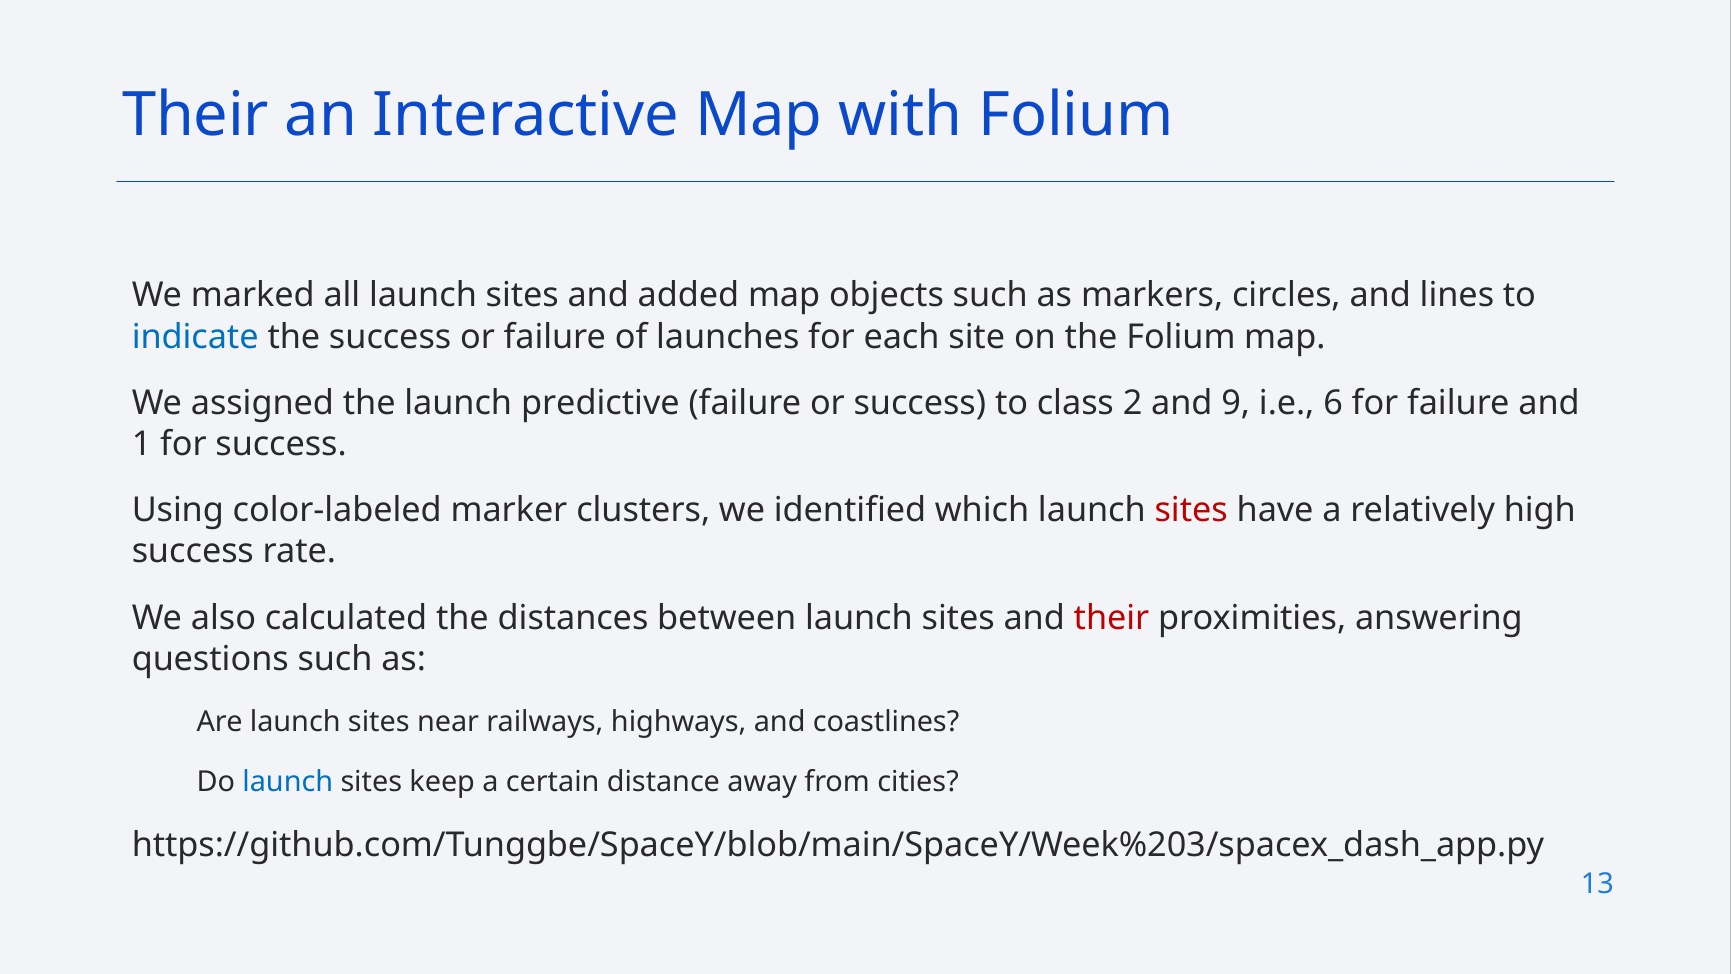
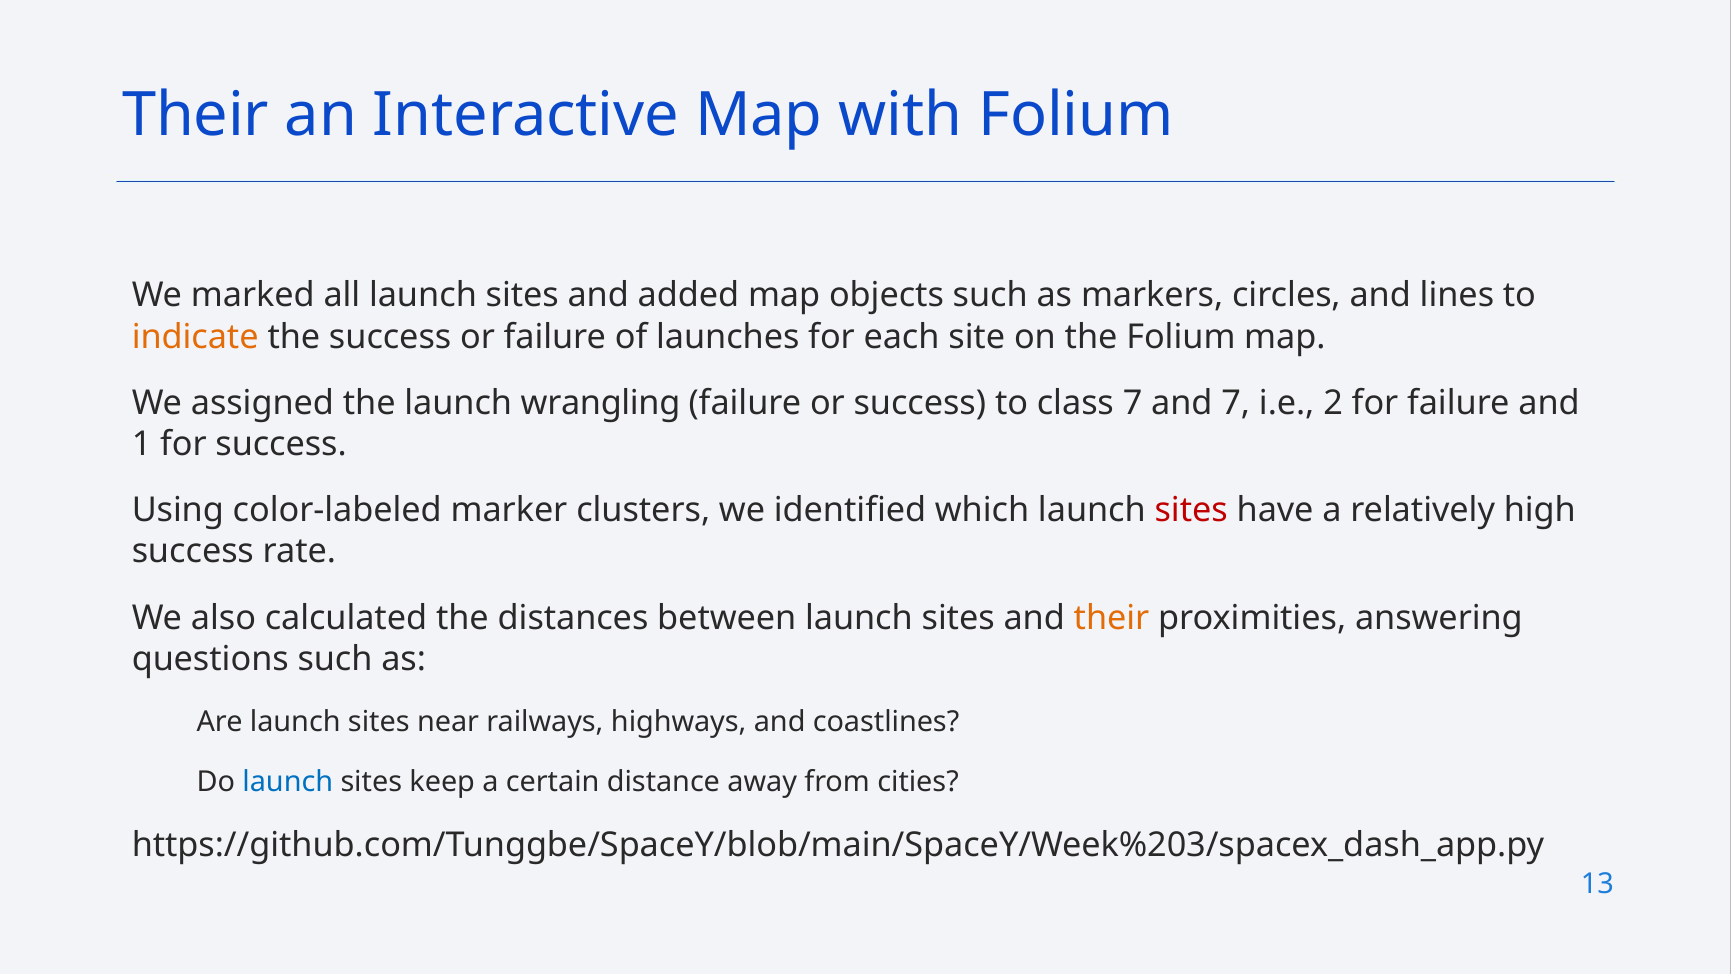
indicate colour: blue -> orange (195, 337)
predictive: predictive -> wrangling (601, 403)
class 2: 2 -> 7 (1133, 403)
and 9: 9 -> 7 (1236, 403)
6: 6 -> 2 (1333, 403)
their colour: red -> orange (1112, 618)
